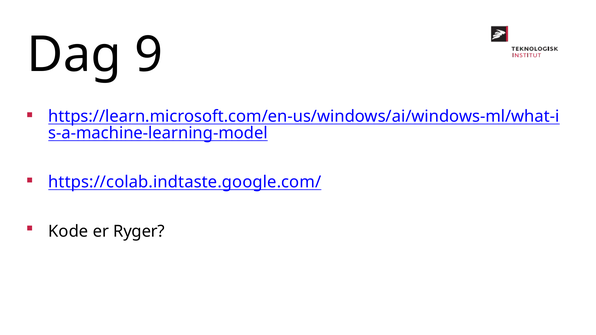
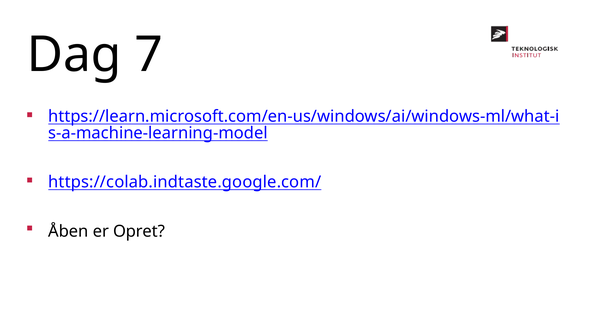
9: 9 -> 7 (149, 55)
Kode: Kode -> Åben (68, 231)
Ryger: Ryger -> Opret (139, 231)
